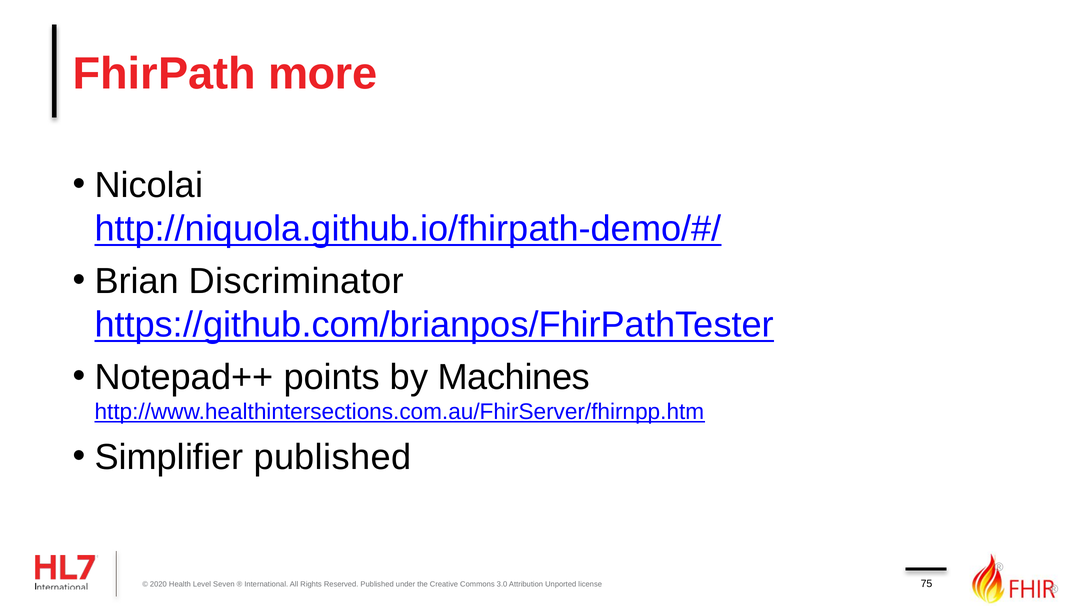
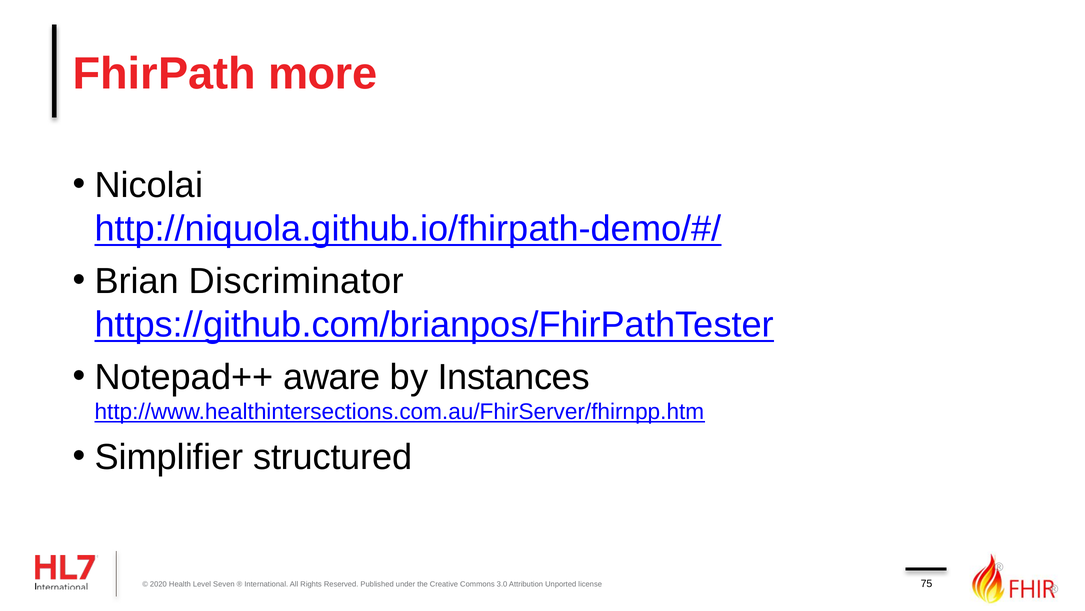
points: points -> aware (332, 377)
Machines: Machines -> Instances (514, 377)
Simplifier published: published -> structured (333, 457)
